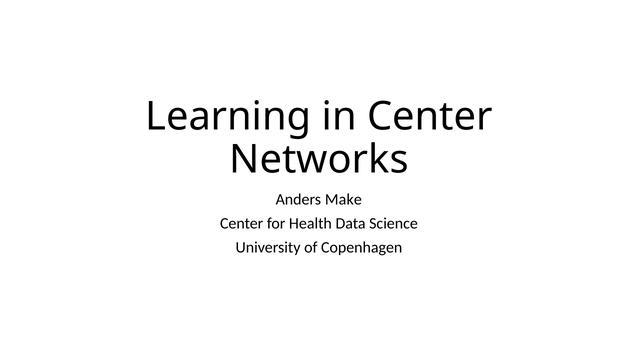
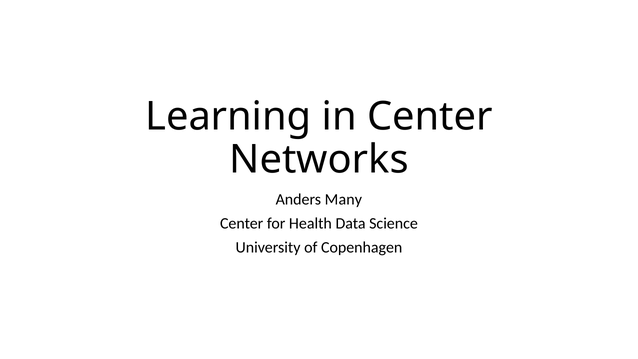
Make: Make -> Many (343, 199)
